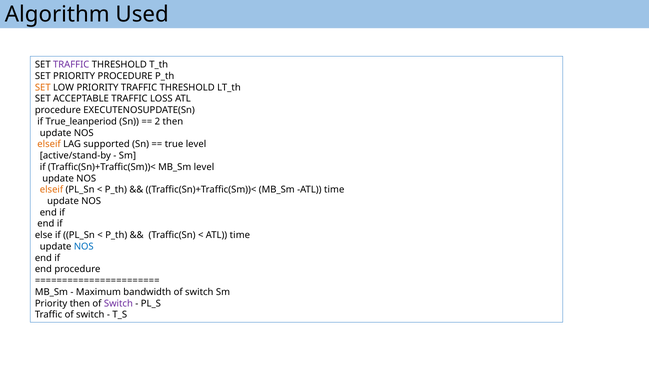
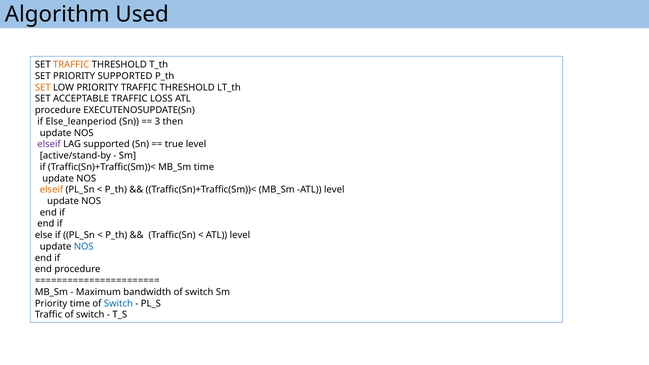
TRAFFIC colour: purple -> orange (71, 65)
PRIORITY PROCEDURE: PROCEDURE -> SUPPORTED (125, 76)
True_leanperiod: True_leanperiod -> Else_leanperiod (81, 122)
2: 2 -> 3 (157, 122)
elseif colour: orange -> purple (49, 144)
MB_Sm level: level -> time (204, 167)
MB_Sm ATL time: time -> level (334, 190)
time: time -> level (240, 235)
Priority then: then -> time (80, 303)
Switch colour: purple -> blue (118, 303)
